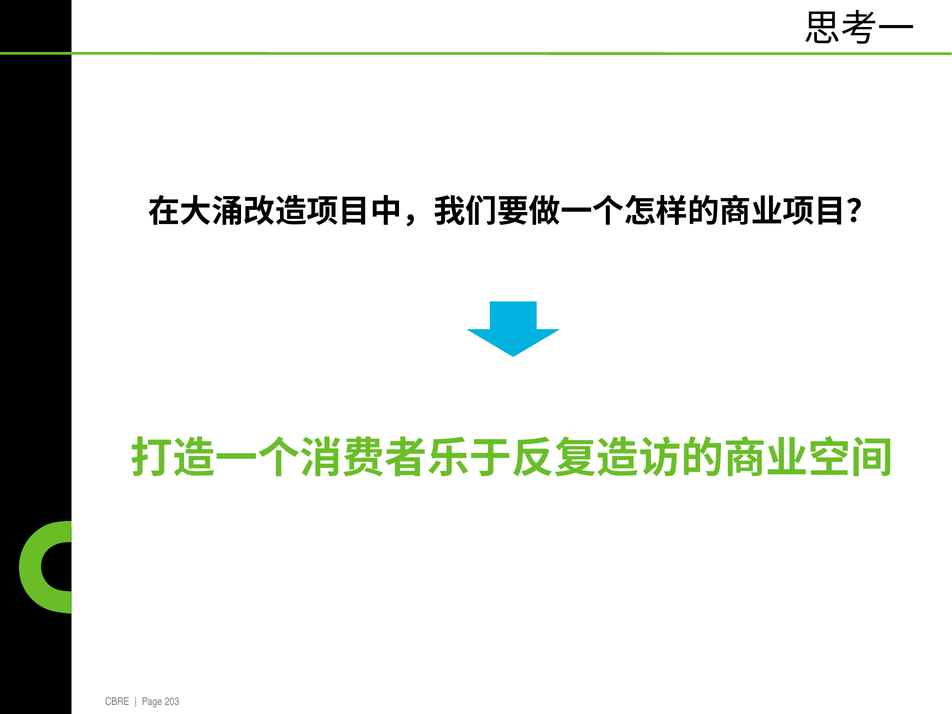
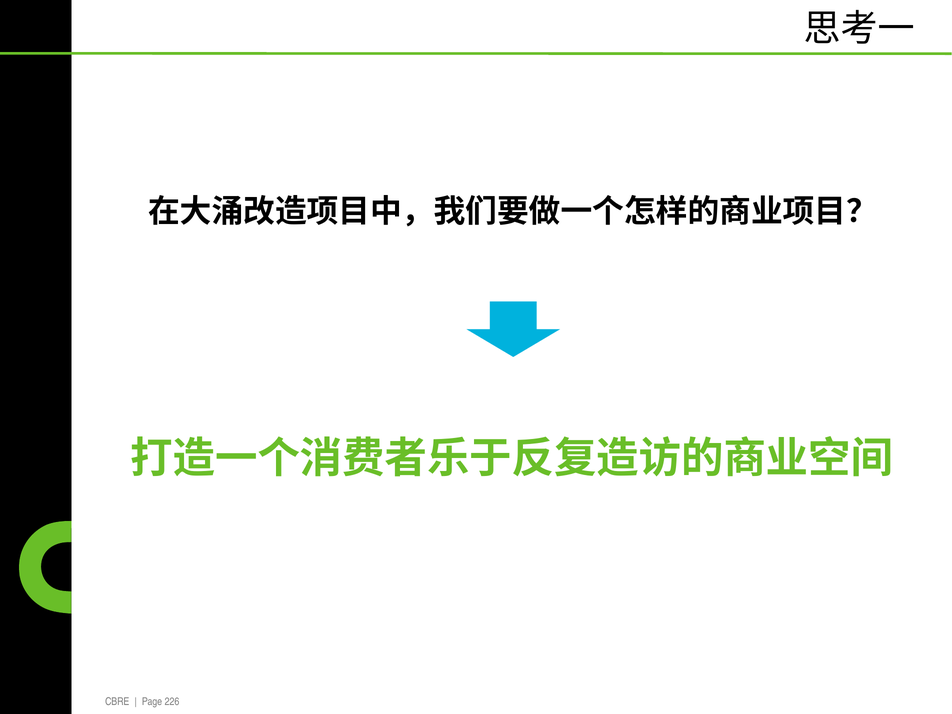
203: 203 -> 226 (172, 702)
